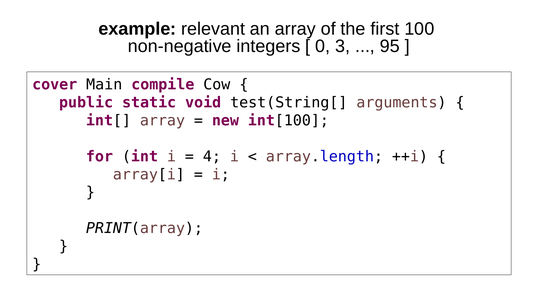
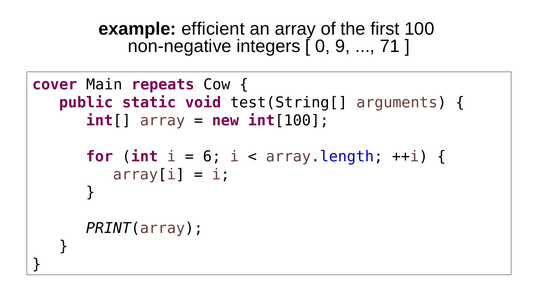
relevant: relevant -> efficient (213, 29)
3: 3 -> 9 (343, 46)
95: 95 -> 71 (390, 46)
compile: compile -> repeats (163, 84)
4: 4 -> 6 (212, 156)
